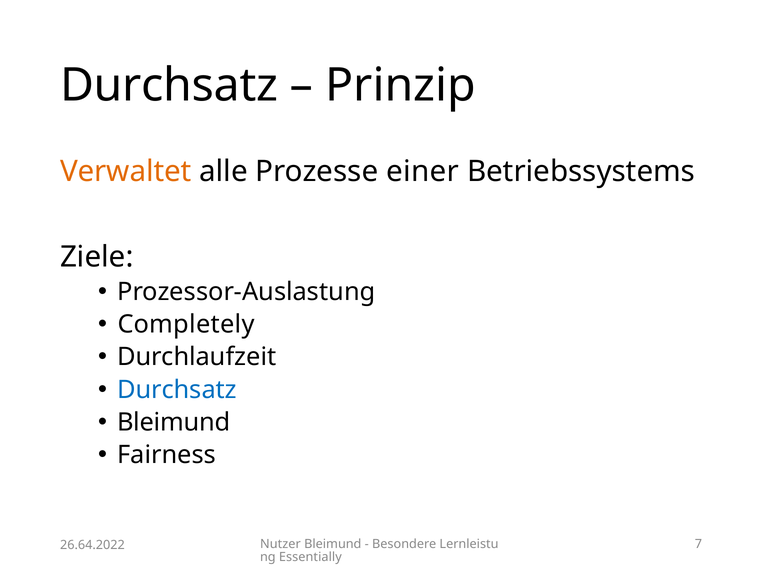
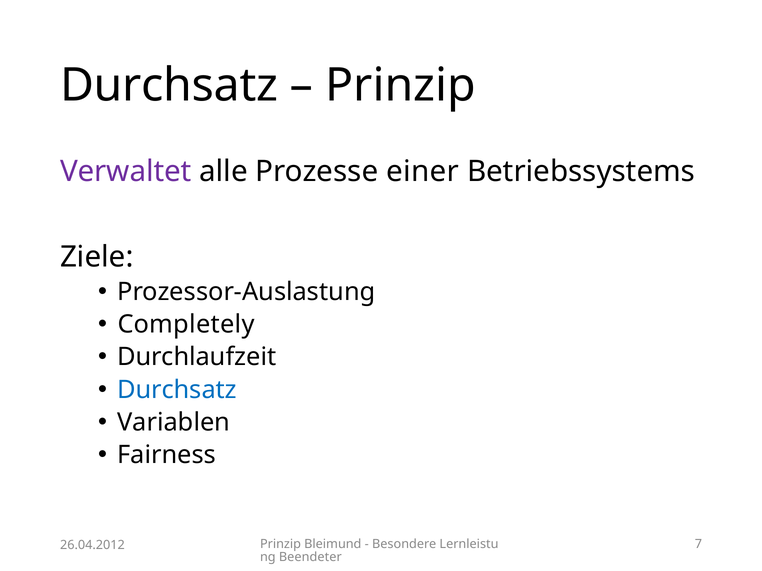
Verwaltet colour: orange -> purple (126, 172)
Bleimund: Bleimund -> Variablen (174, 423)
Nutzer: Nutzer -> Prinzip (280, 545)
26.64.2022: 26.64.2022 -> 26.04.2012 (92, 546)
Essentially: Essentially -> Beendeter (310, 557)
